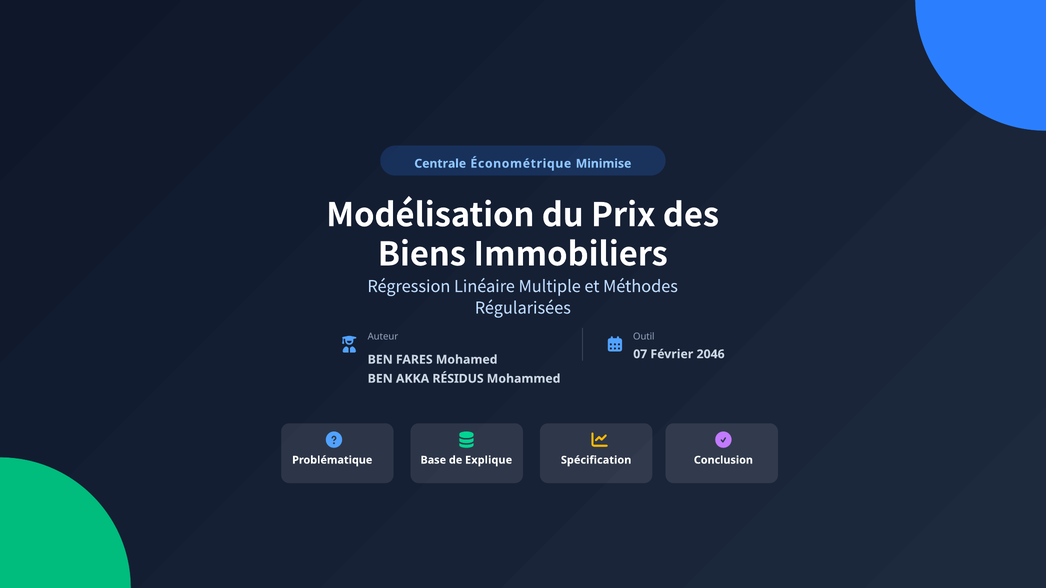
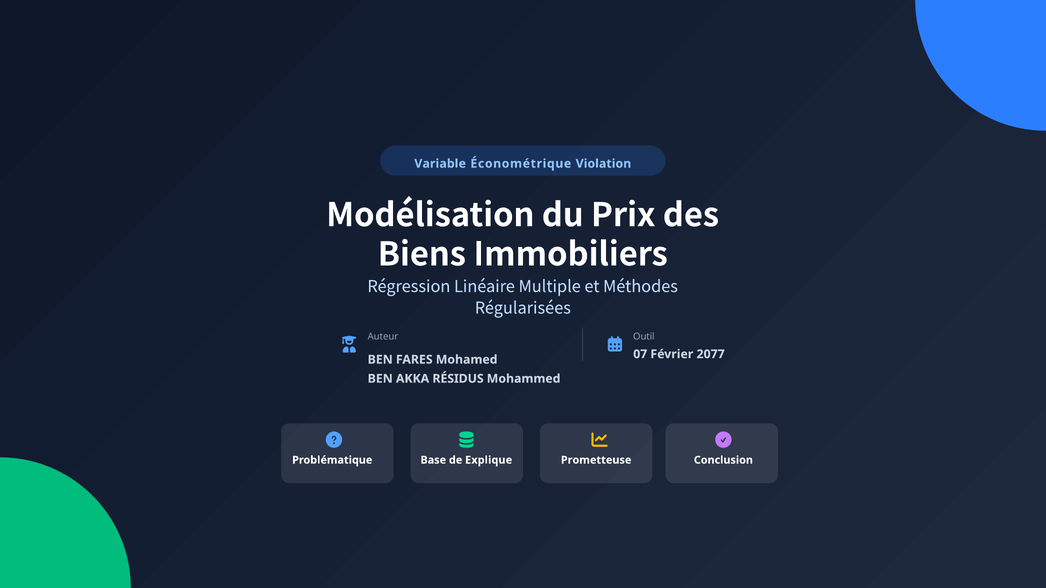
Centrale: Centrale -> Variable (440, 164)
Minimise: Minimise -> Violation (603, 164)
2046: 2046 -> 2077 (711, 354)
Spécification: Spécification -> Prometteuse (596, 460)
